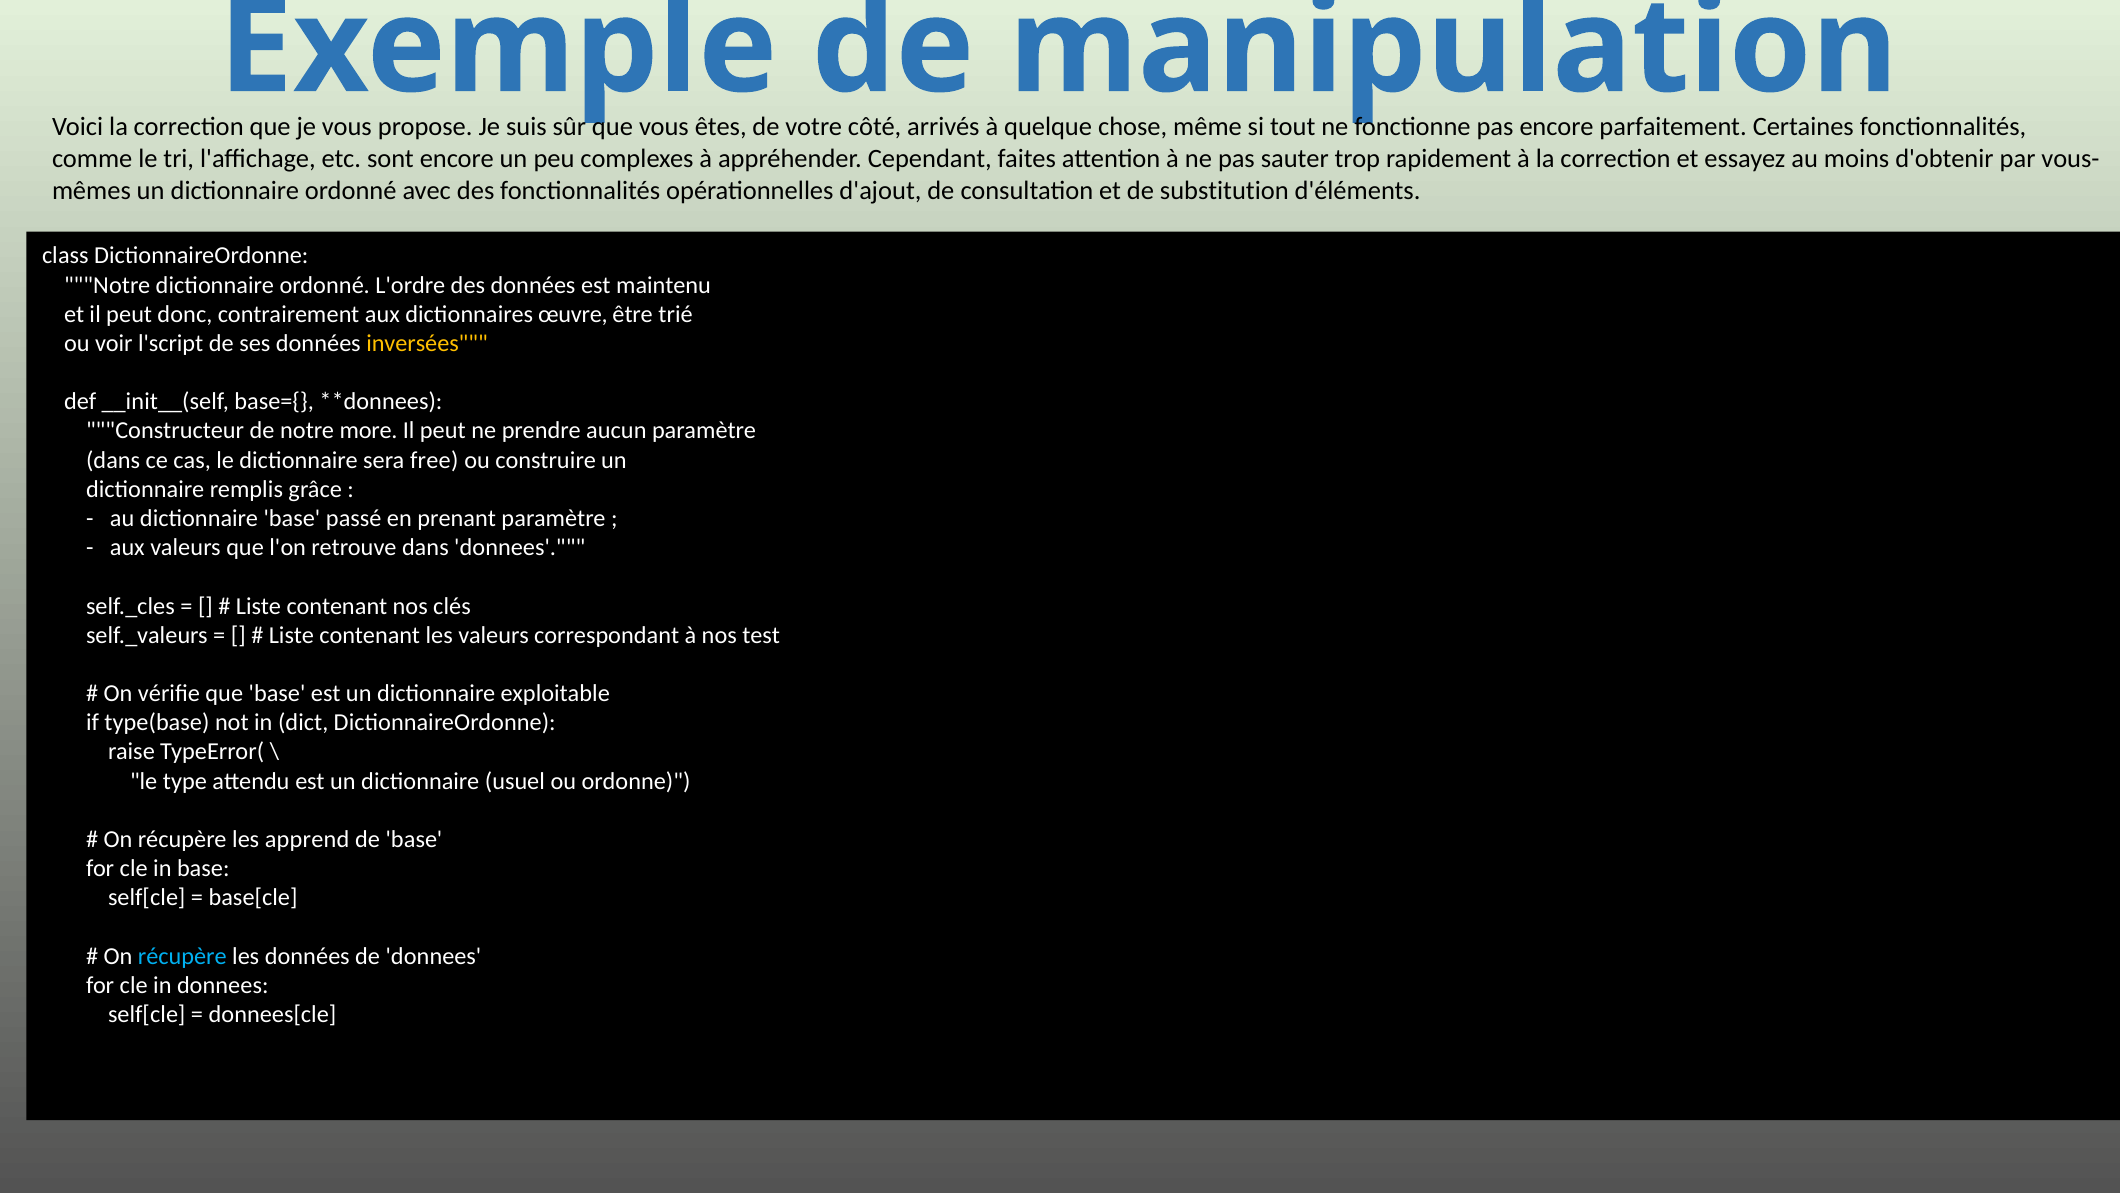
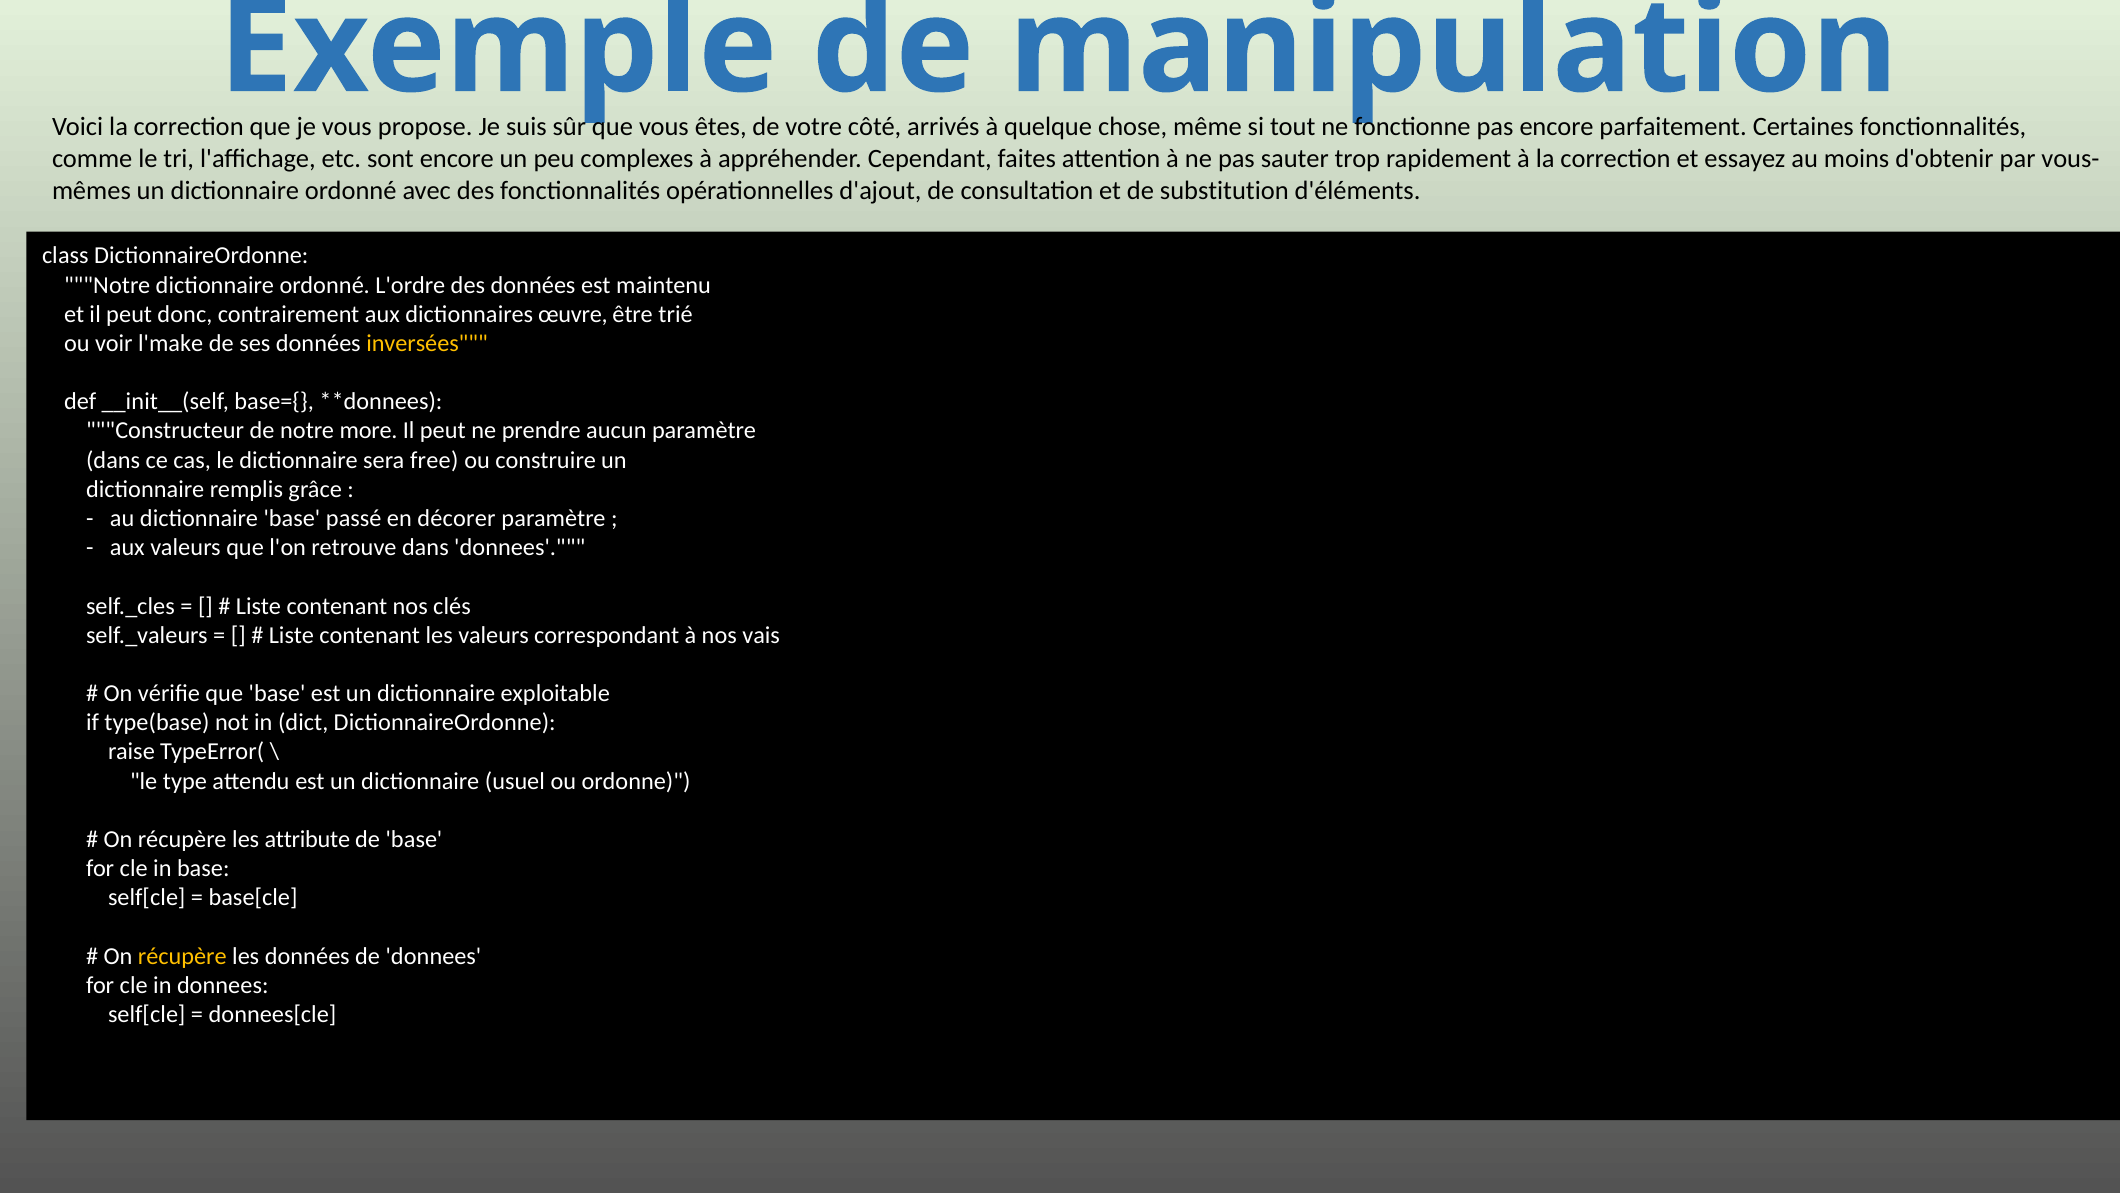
l'script: l'script -> l'make (171, 343)
prenant: prenant -> décorer (456, 518)
test: test -> vais (761, 635)
apprend: apprend -> attribute (307, 839)
récupère colour: light blue -> yellow (182, 956)
